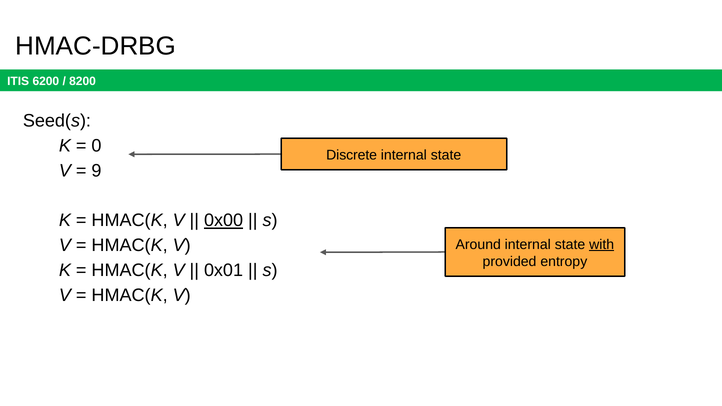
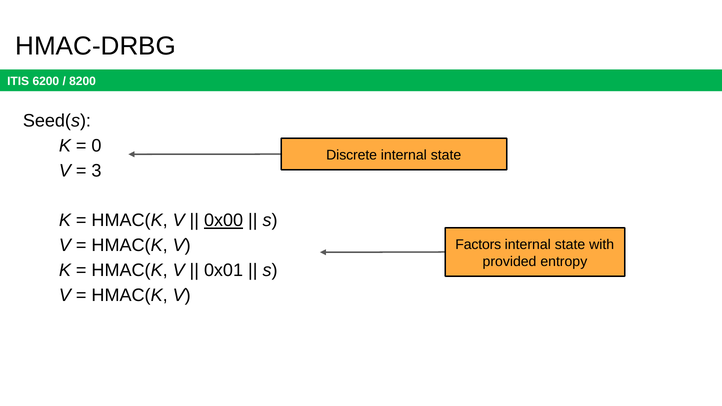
9: 9 -> 3 (96, 171)
Around: Around -> Factors (478, 245)
with underline: present -> none (602, 245)
